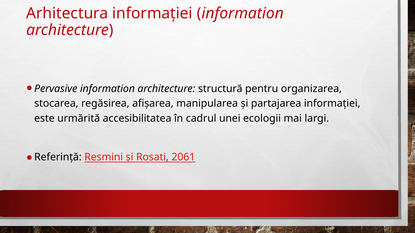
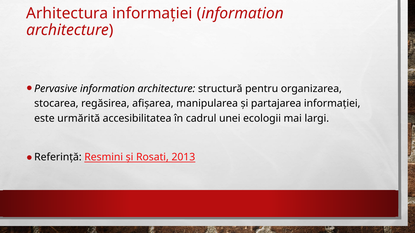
2061: 2061 -> 2013 (183, 157)
